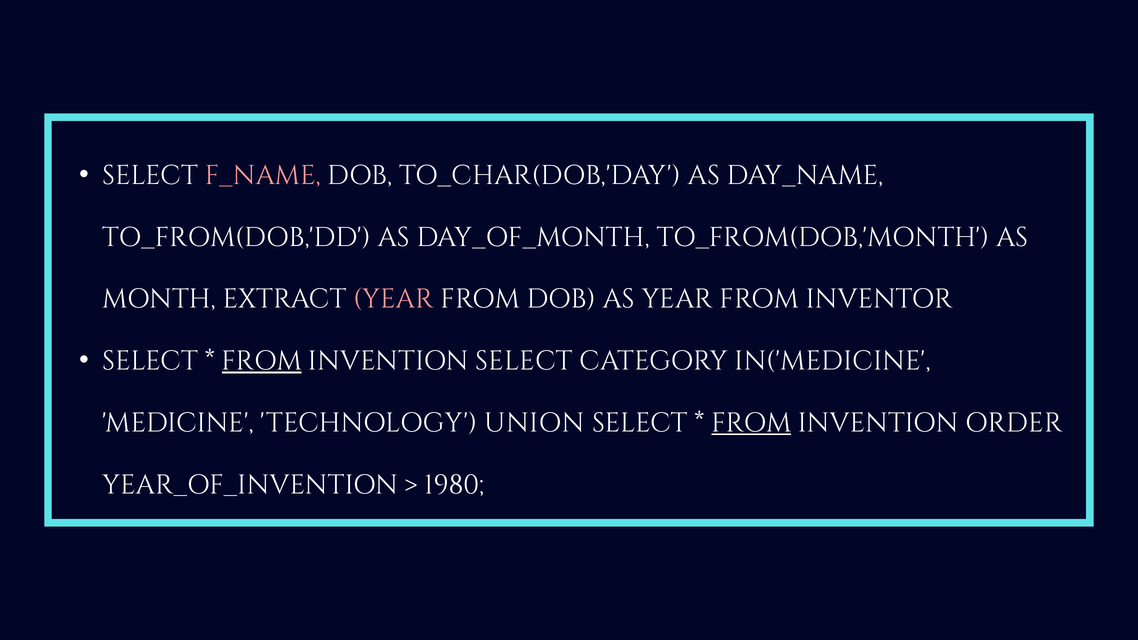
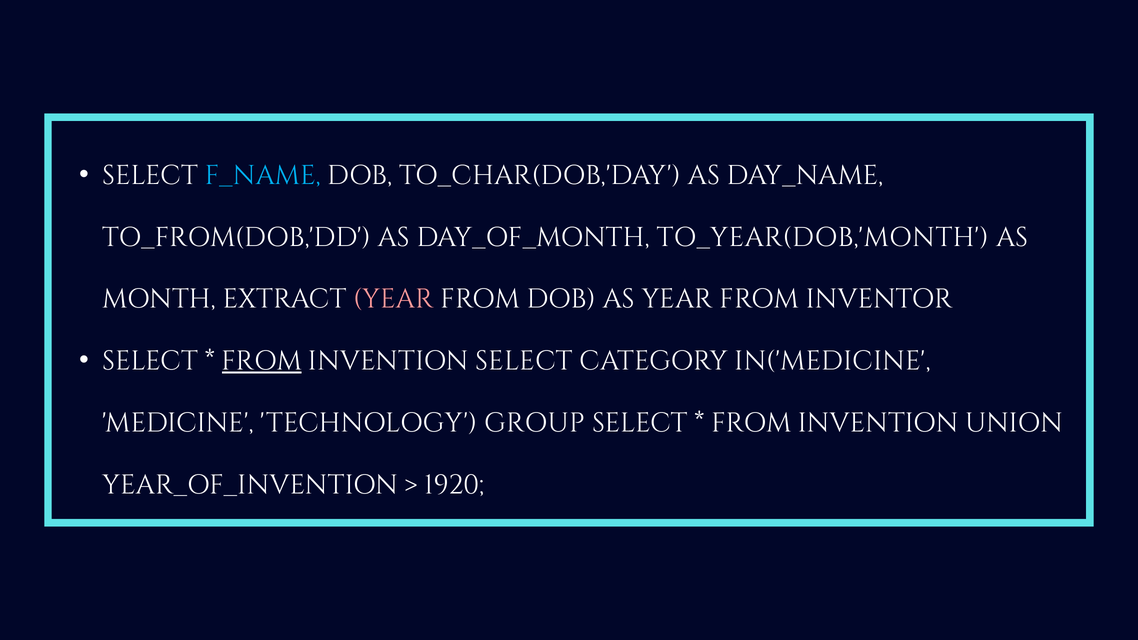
F_NAME colour: pink -> light blue (263, 175)
TO_FROM(DOB,'MONTH: TO_FROM(DOB,'MONTH -> TO_YEAR(DOB,'MONTH (823, 237)
UNION: UNION -> GROUP (535, 423)
FROM underline: present -> none (751, 423)
ORDER: ORDER -> UNION (1014, 423)
1980: 1980 -> 1920 (454, 485)
